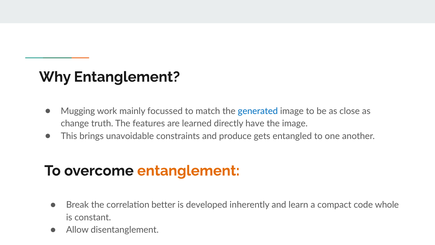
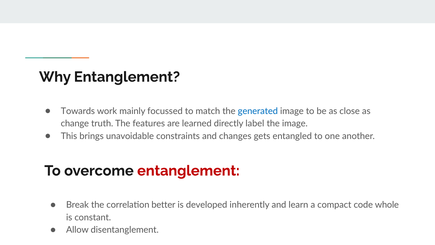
Mugging: Mugging -> Towards (78, 111)
have: have -> label (255, 123)
produce: produce -> changes (235, 136)
entanglement colour: orange -> red (188, 171)
